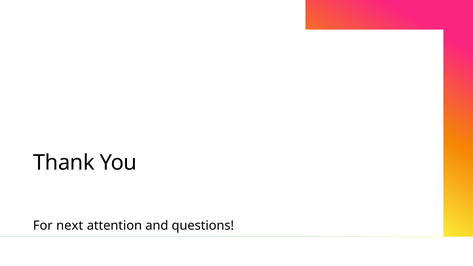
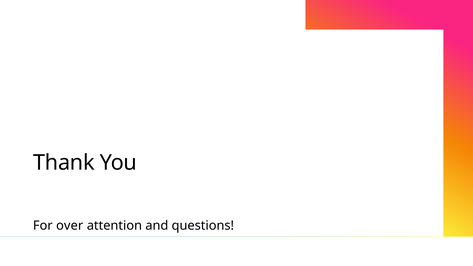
next: next -> over (70, 226)
